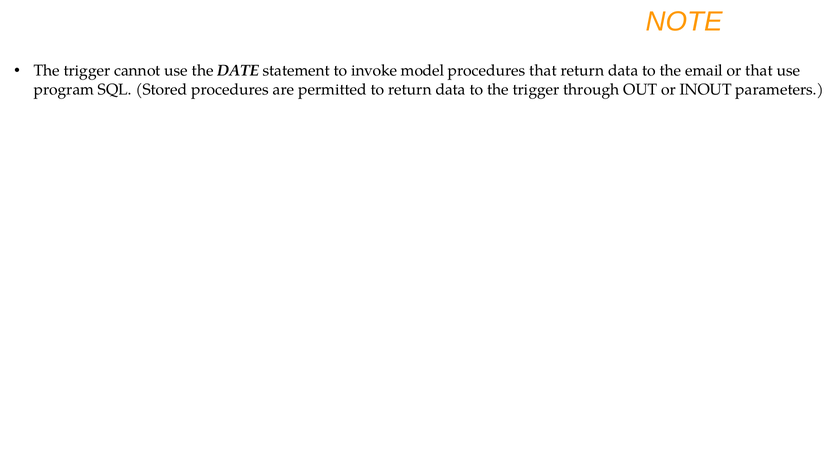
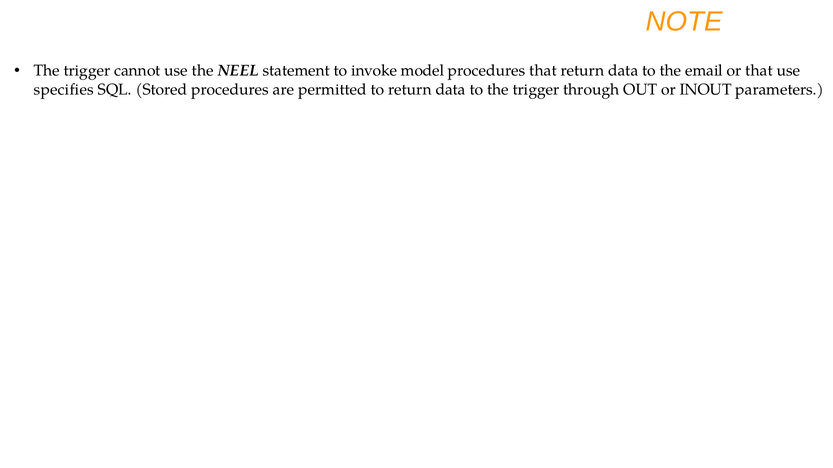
DATE: DATE -> NEEL (238, 71)
program: program -> specifies (64, 90)
